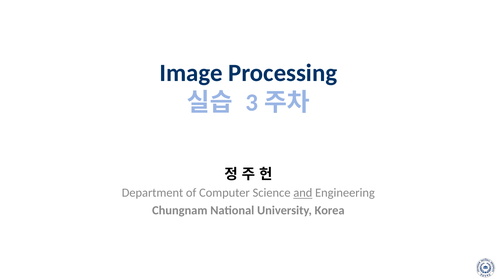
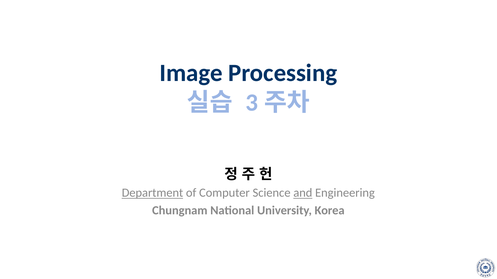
Department underline: none -> present (152, 193)
